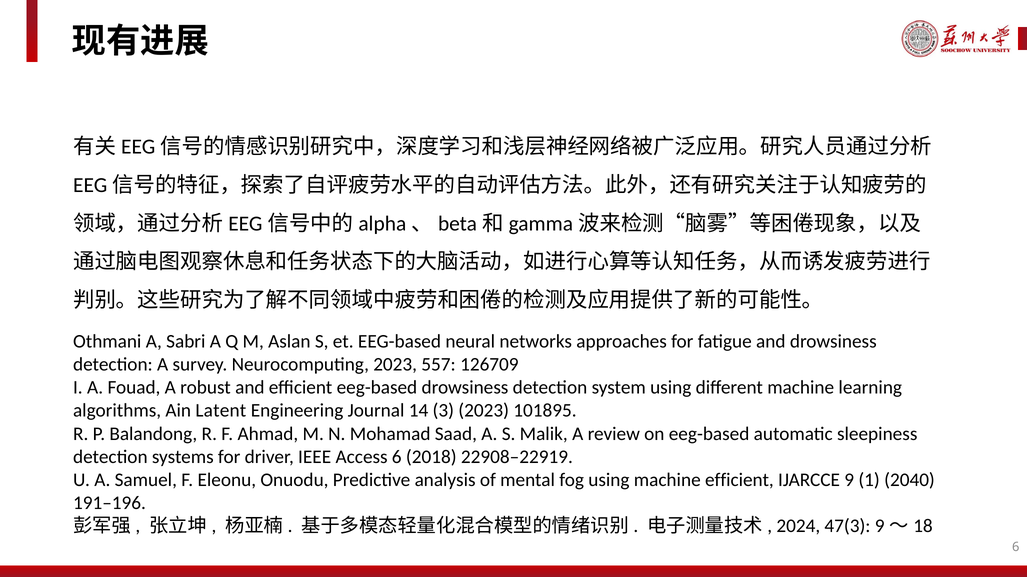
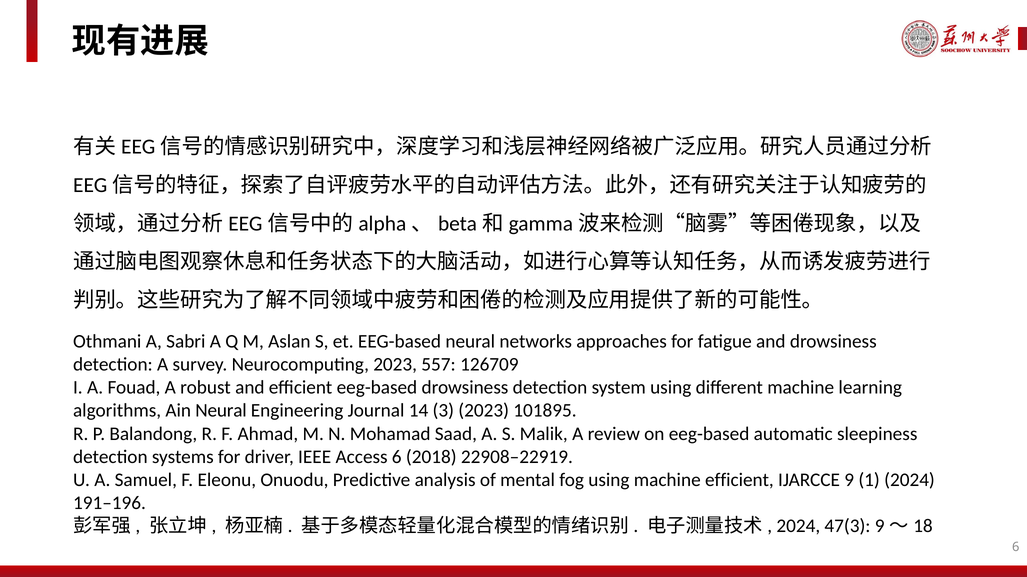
Ain Latent: Latent -> Neural (221, 411)
1 2040: 2040 -> 2024 (910, 480)
